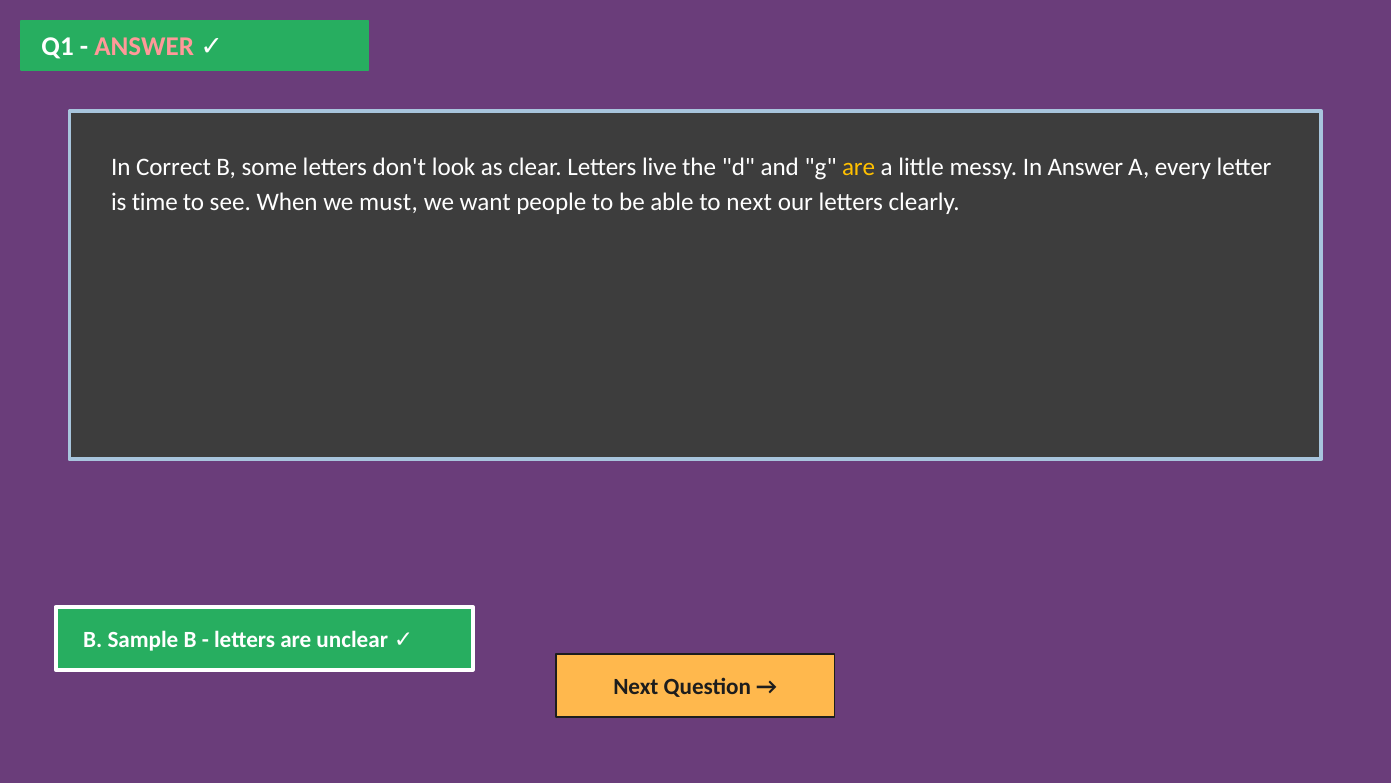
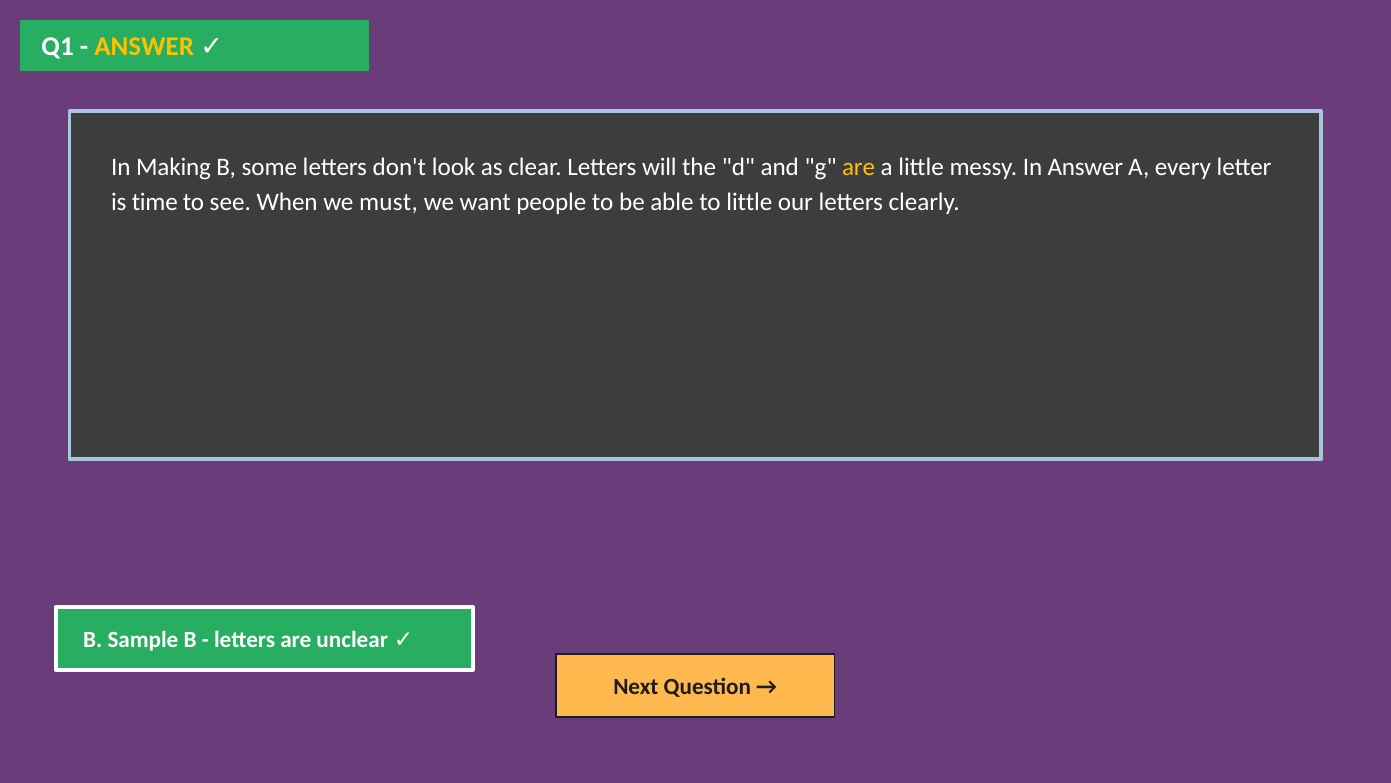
ANSWER colour: pink -> yellow (144, 47)
Correct: Correct -> Making (174, 167)
live: live -> will (659, 167)
to next: next -> little (749, 202)
